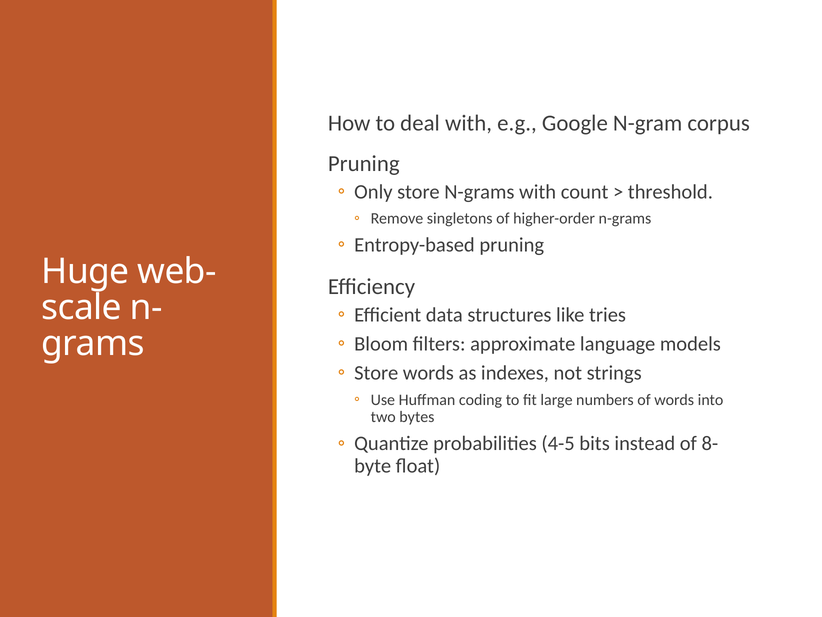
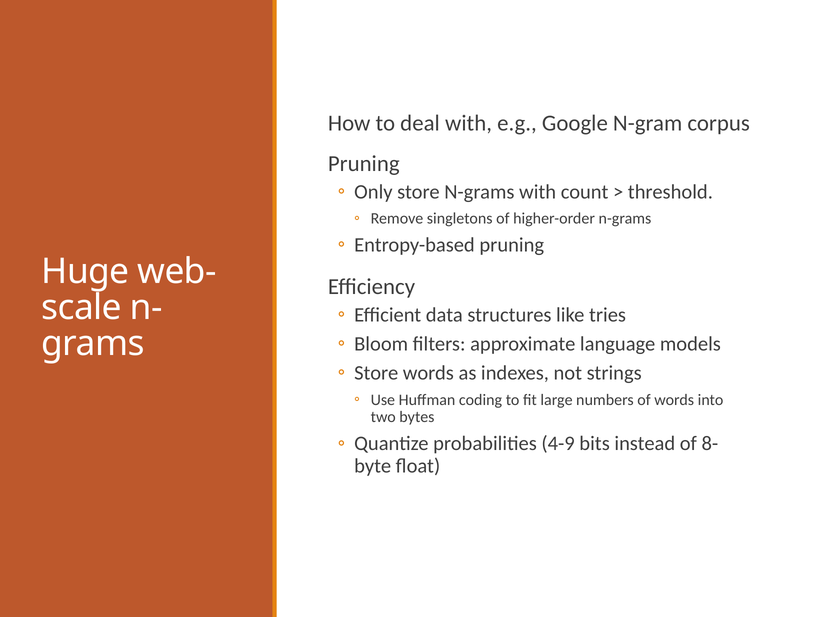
4-5: 4-5 -> 4-9 (558, 443)
